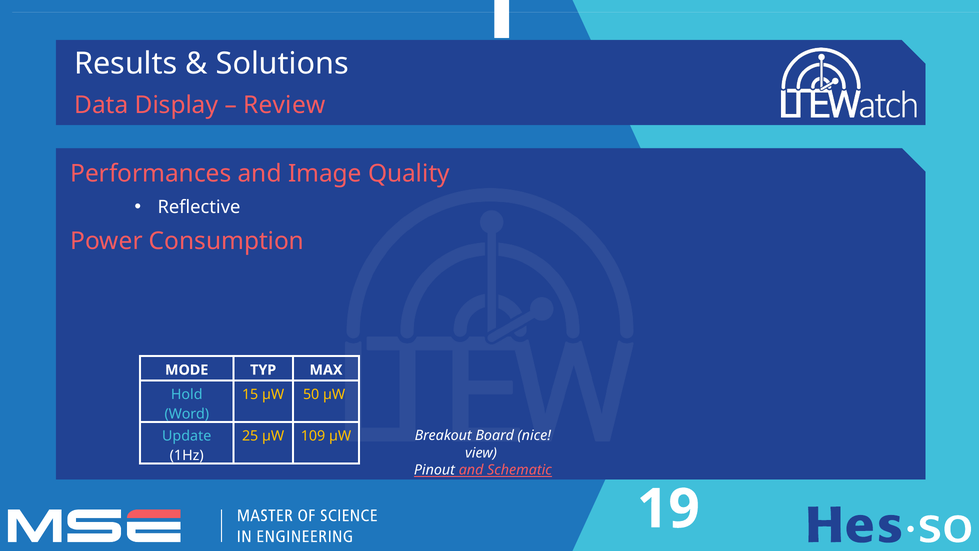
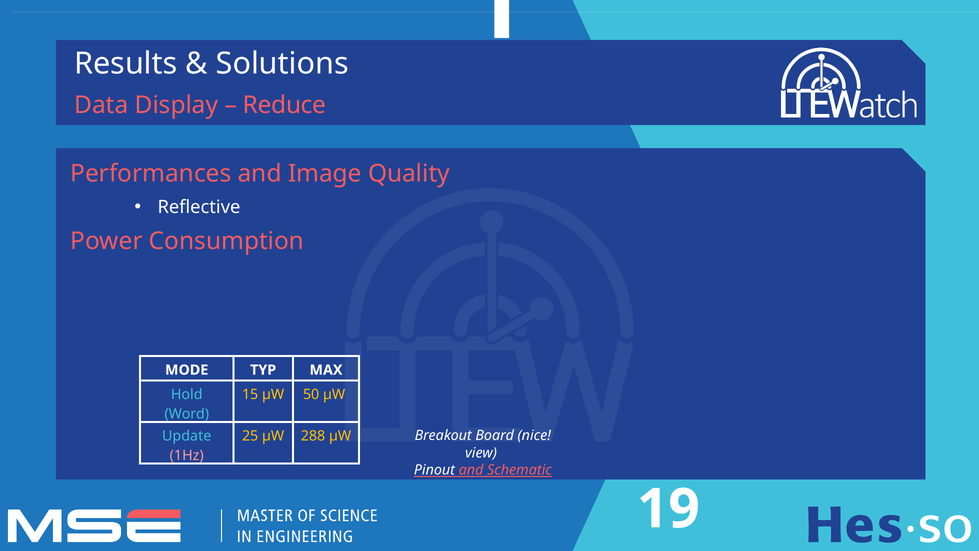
Review: Review -> Reduce (285, 105)
109: 109 -> 288 (313, 436)
1Hz colour: white -> pink (187, 455)
